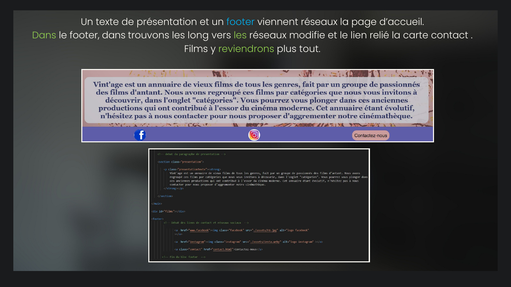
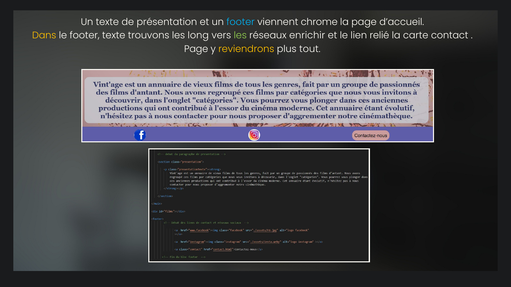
viennent réseaux: réseaux -> chrome (319, 22)
Dans colour: light green -> yellow (44, 36)
footer dans: dans -> texte (114, 36)
modifie: modifie -> enrichir (307, 36)
Films: Films -> Page (196, 49)
reviendrons colour: light green -> yellow (246, 49)
